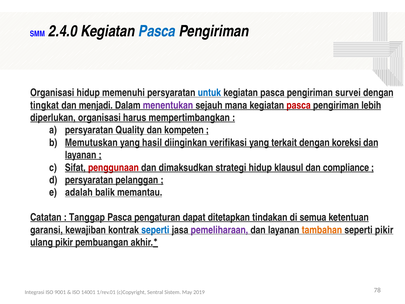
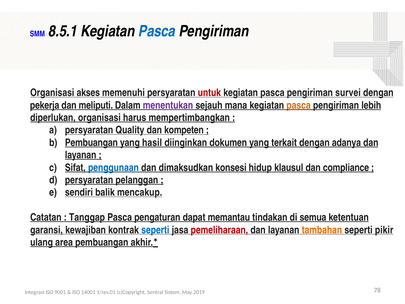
2.4.0: 2.4.0 -> 8.5.1 (63, 31)
Organisasi hidup: hidup -> akses (88, 93)
untuk colour: blue -> red (209, 93)
tingkat: tingkat -> pekerja (45, 105)
menjadi: menjadi -> meliputi (96, 105)
pasca colour: red -> orange (299, 105)
Memutuskan: Memutuskan -> Pembuangan (91, 143)
verifikasi: verifikasi -> dokumen (228, 143)
koreksi: koreksi -> adanya (346, 143)
penggunaan colour: red -> blue (113, 167)
strategi: strategi -> konsesi (231, 167)
adalah: adalah -> sendiri (79, 192)
memantau: memantau -> mencakup (140, 192)
ditetapkan: ditetapkan -> memantau (229, 217)
pemeliharaan colour: purple -> red (219, 230)
ulang pikir: pikir -> area (64, 242)
